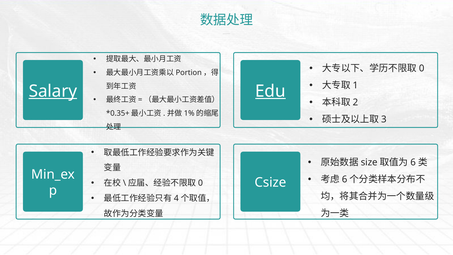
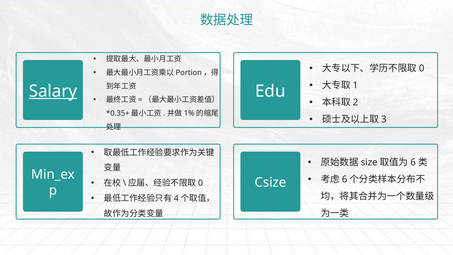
Edu underline: present -> none (270, 91)
